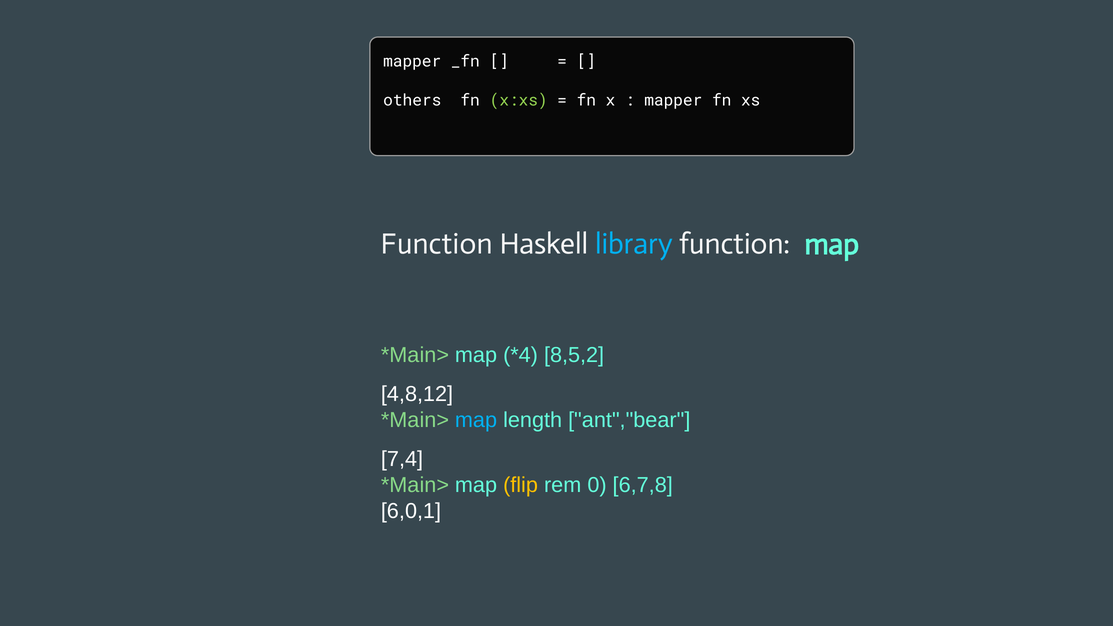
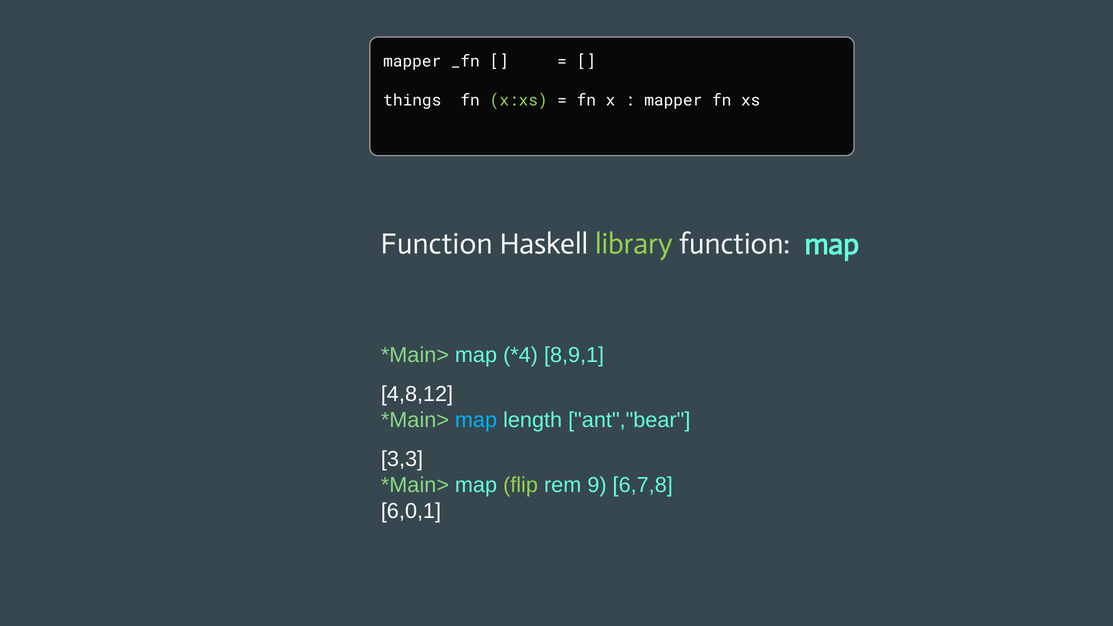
others: others -> things (412, 100)
library colour: light blue -> light green (634, 244)
8,5,2: 8,5,2 -> 8,9,1 (574, 355)
7,4: 7,4 -> 3,3 (402, 459)
flip colour: yellow -> light green (521, 485)
0: 0 -> 9 (597, 485)
